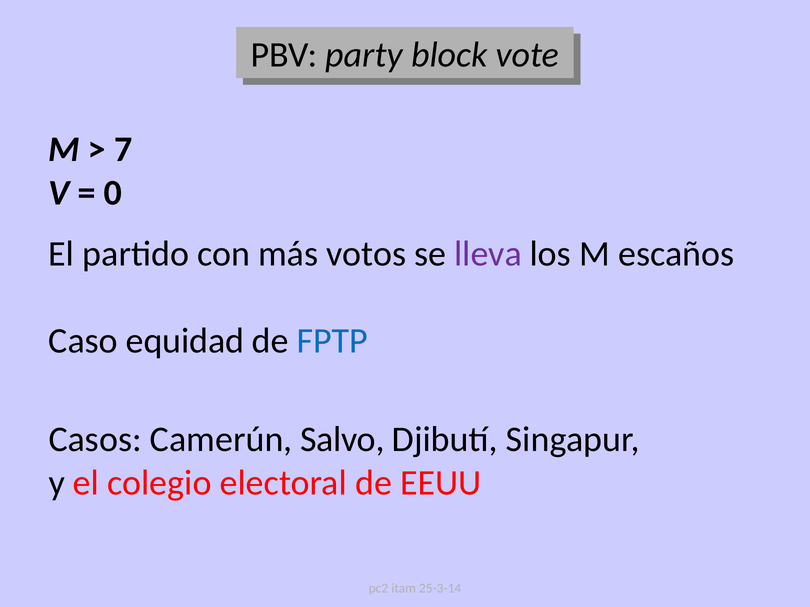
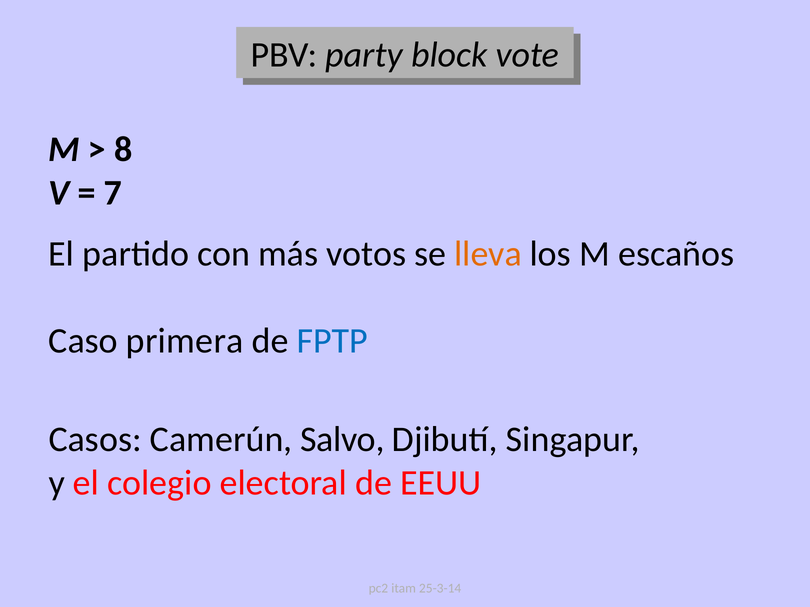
7: 7 -> 8 (123, 150)
0: 0 -> 7 (113, 193)
lleva colour: purple -> orange (488, 254)
equidad: equidad -> primera (185, 341)
